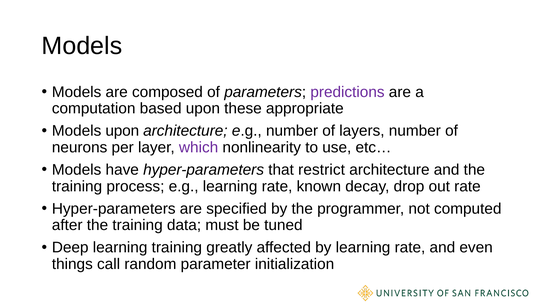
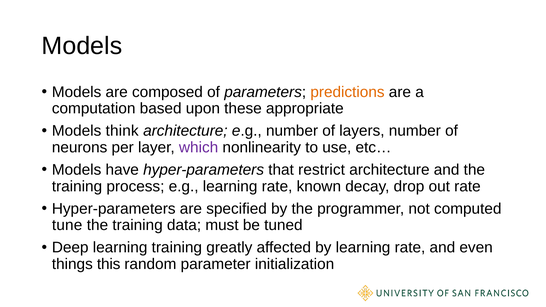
predictions colour: purple -> orange (347, 92)
Models upon: upon -> think (122, 131)
after: after -> tune (67, 225)
call: call -> this (109, 264)
